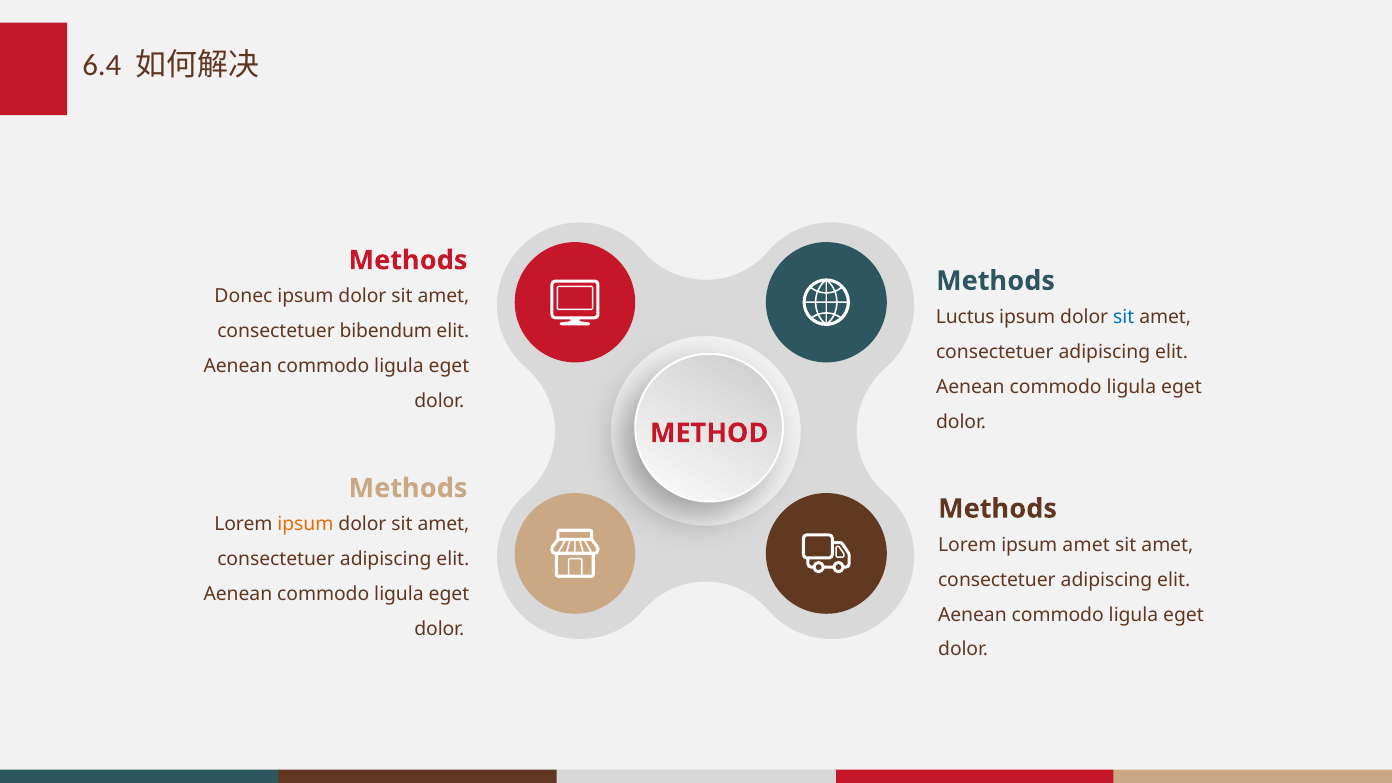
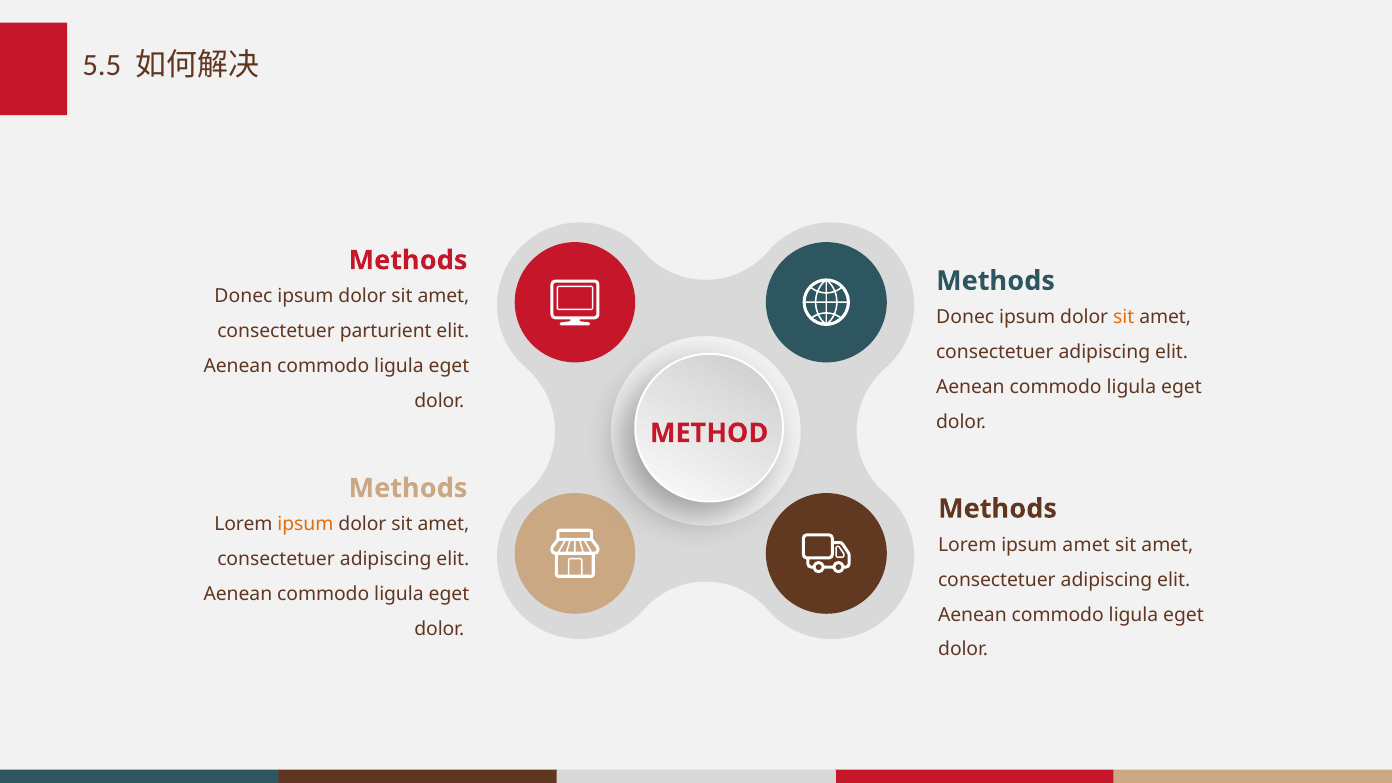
6.4: 6.4 -> 5.5 (102, 65)
Luctus: Luctus -> Donec (965, 317)
sit colour: blue -> orange (1124, 317)
bibendum: bibendum -> parturient (386, 331)
